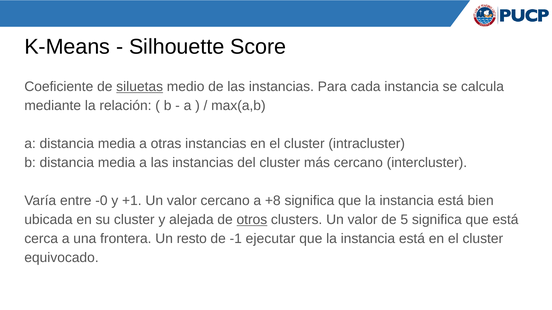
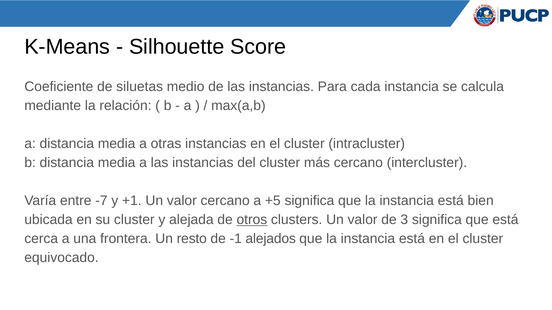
siluetas underline: present -> none (140, 87)
-0: -0 -> -7 (101, 201)
+8: +8 -> +5 (273, 201)
5: 5 -> 3 (404, 220)
ejecutar: ejecutar -> alejados (271, 239)
